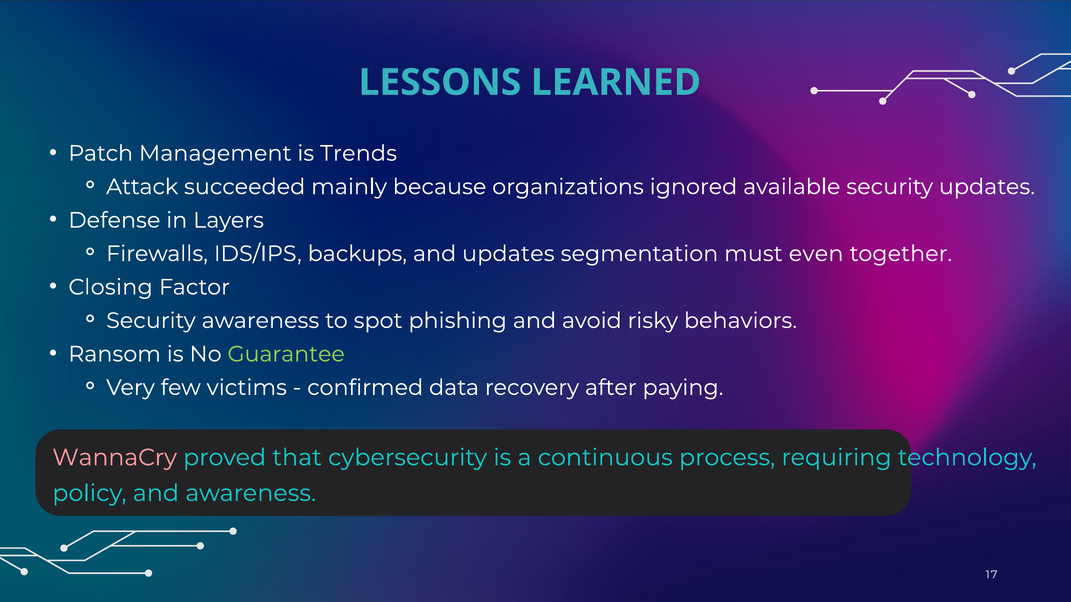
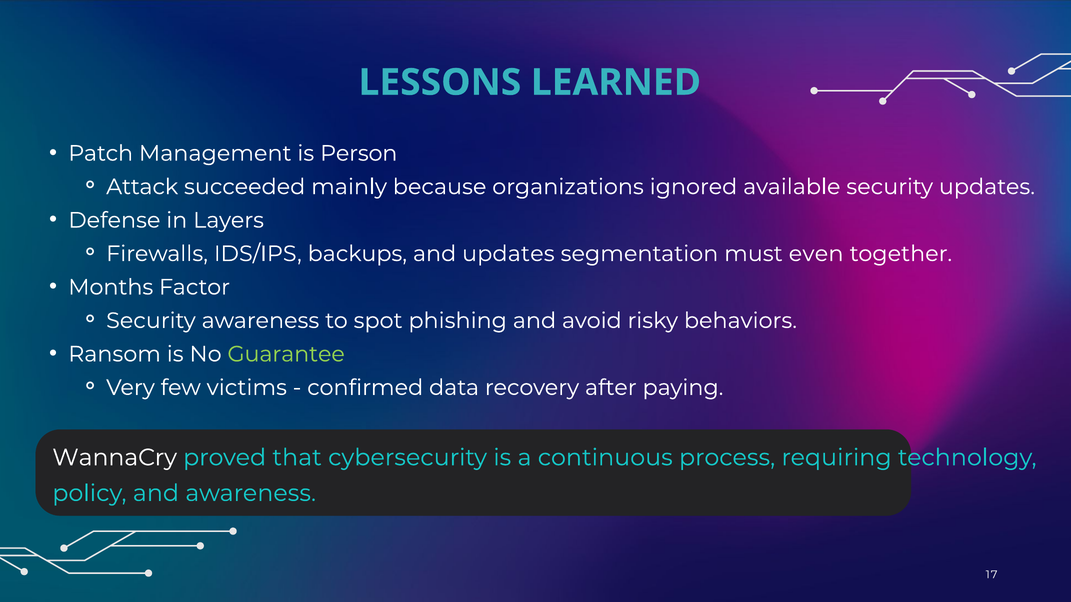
Trends: Trends -> Person (359, 153)
Closing: Closing -> Months (111, 287)
WannaCry colour: pink -> white (115, 458)
